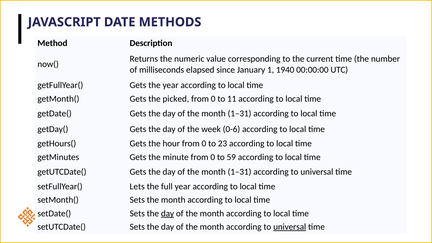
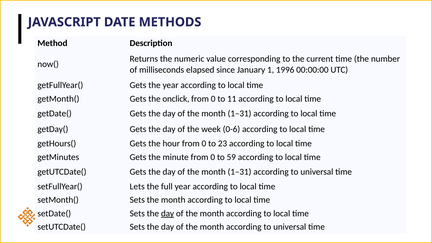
1940: 1940 -> 1996 (285, 70)
picked: picked -> onclick (176, 99)
universal underline: present -> none (290, 227)
